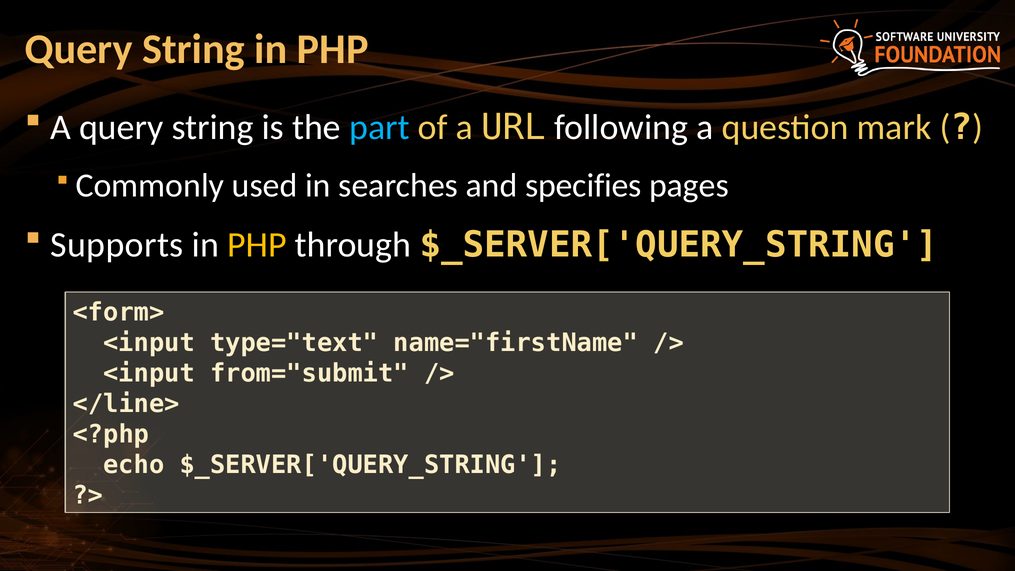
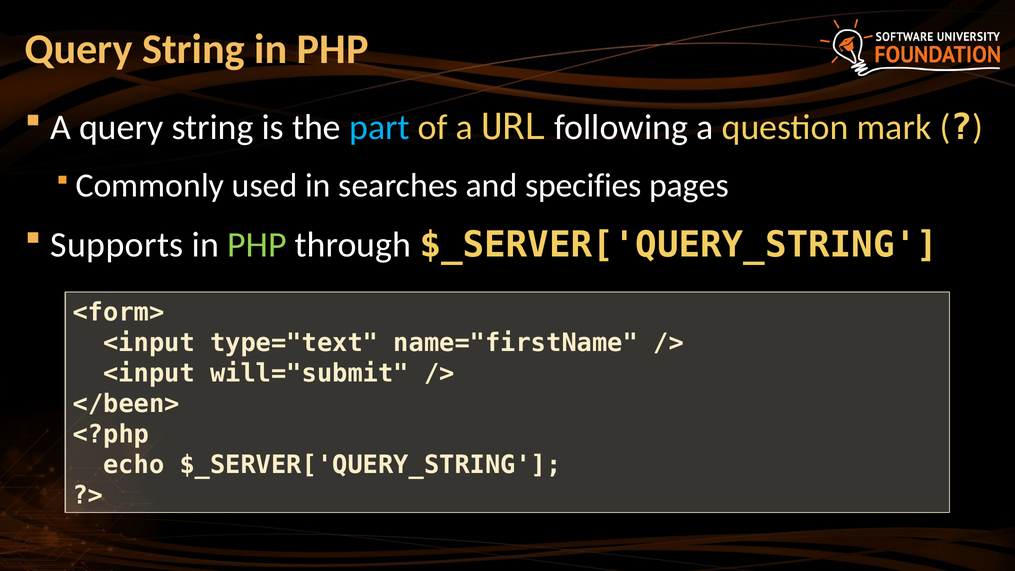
PHP colour: yellow -> light green (257, 245)
from="submit: from="submit -> will="submit (309, 374)
</line>: </line> -> </been> (126, 404)
